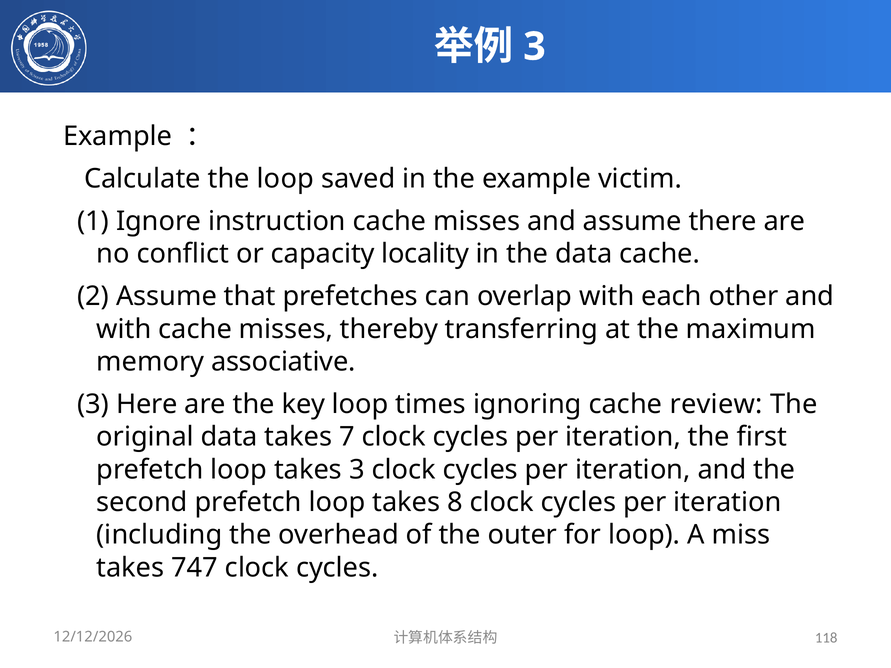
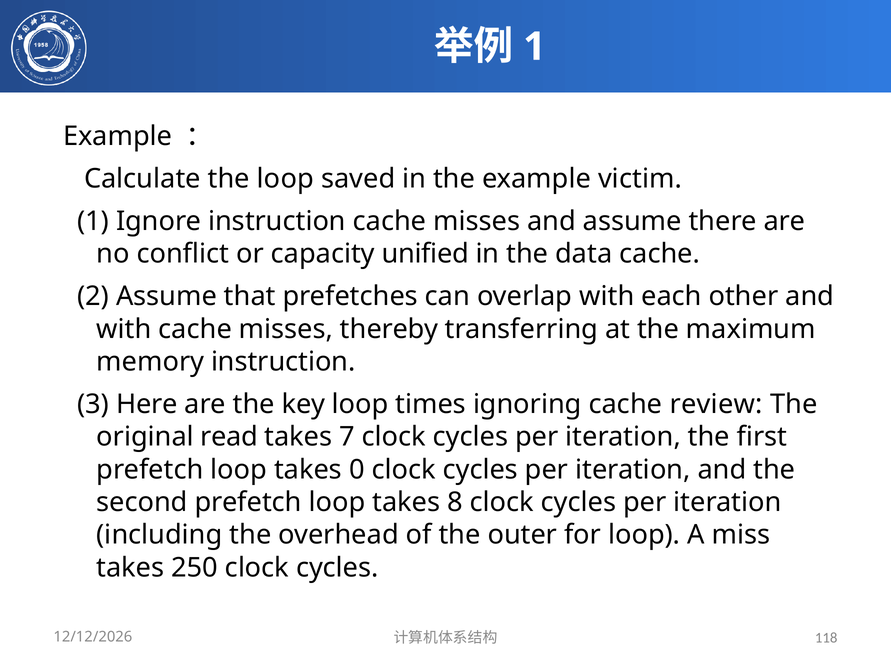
3: 3 -> 1 (534, 47)
locality: locality -> unified (425, 254)
memory associative: associative -> instruction (283, 362)
original data: data -> read (229, 437)
takes 3: 3 -> 0 (357, 470)
747: 747 -> 250 (195, 568)
